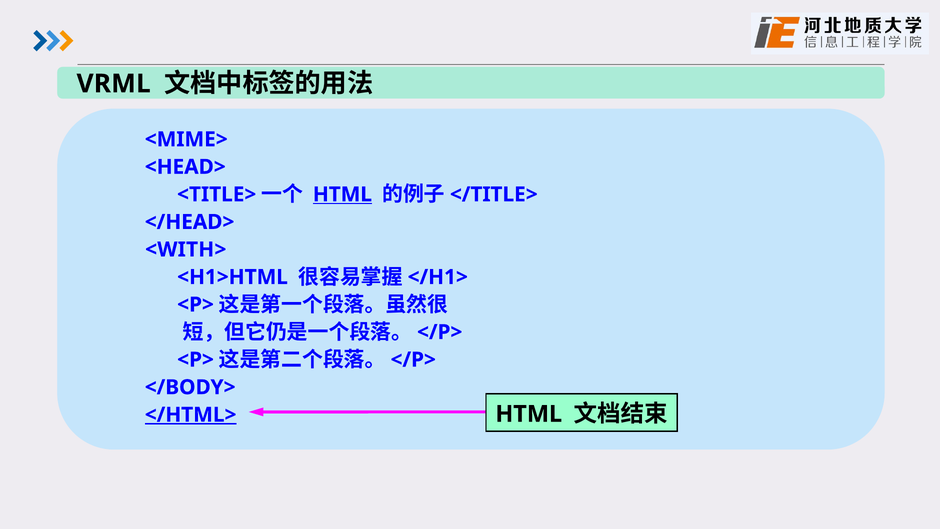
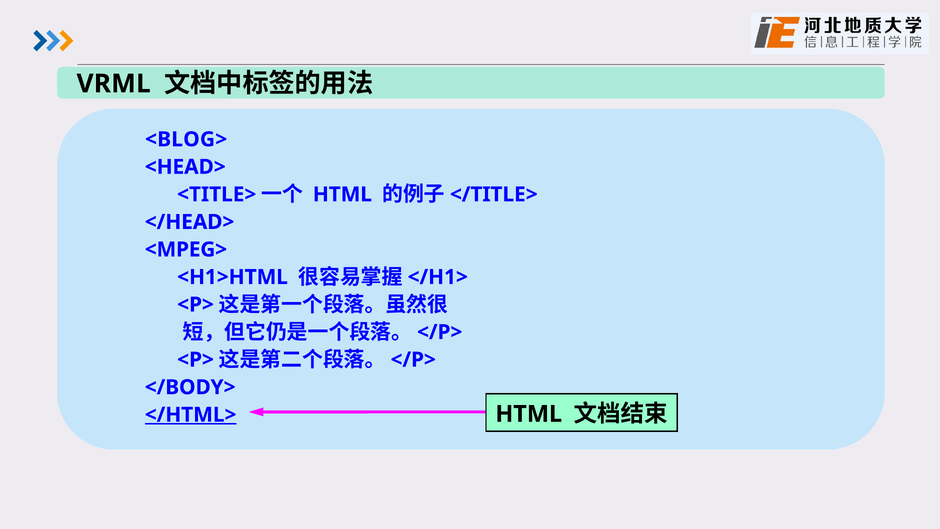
<MIME>: <MIME> -> <BLOG> (186, 139)
HTML underline: present -> none (342, 194)
<WITH>: <WITH> -> <MPEG> (186, 249)
